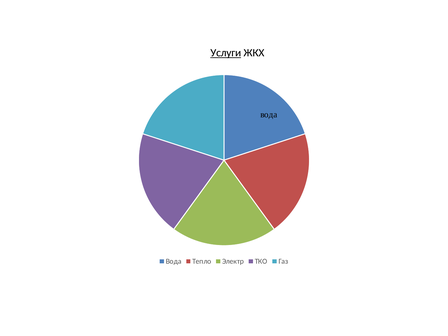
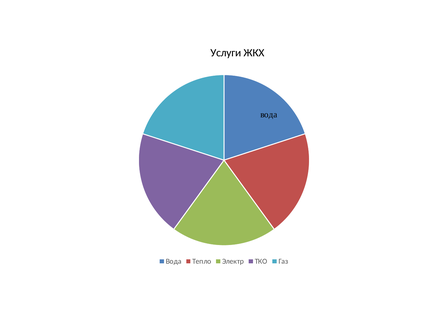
Услуги underline: present -> none (226, 53)
